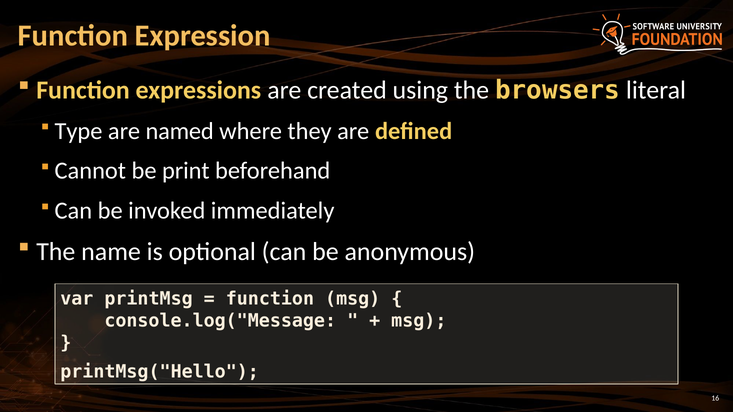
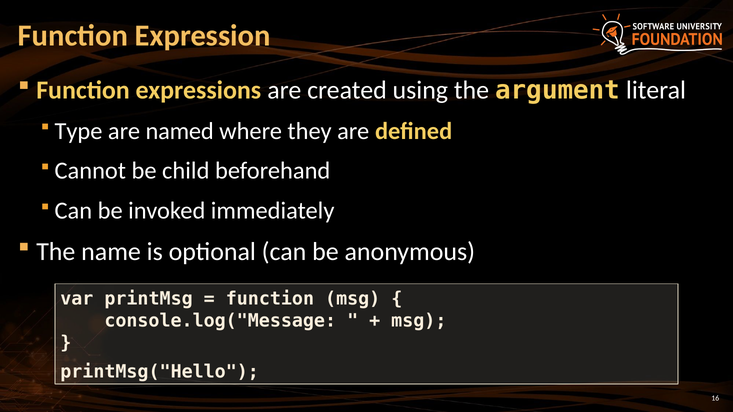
browsers: browsers -> argument (558, 90)
print: print -> child (186, 171)
